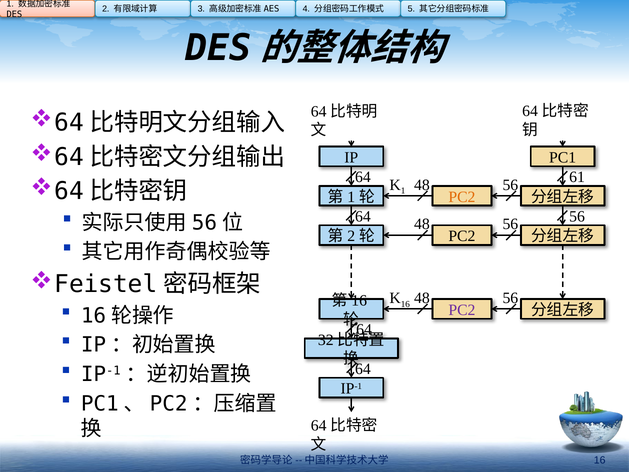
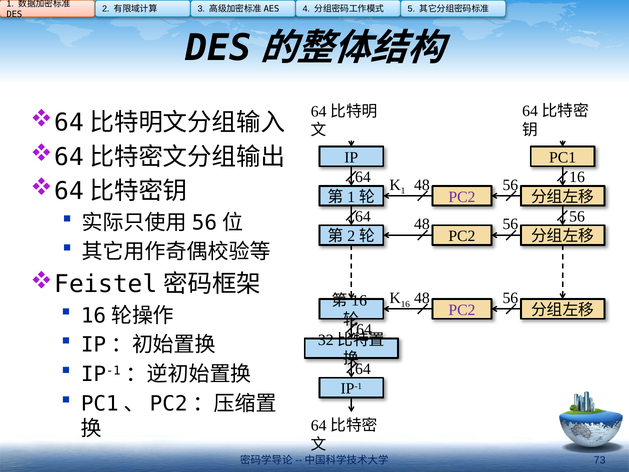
56 61: 61 -> 16 (577, 177)
PC2 colour: orange -> purple (462, 197)
16: 16 -> 73 (600, 460)
